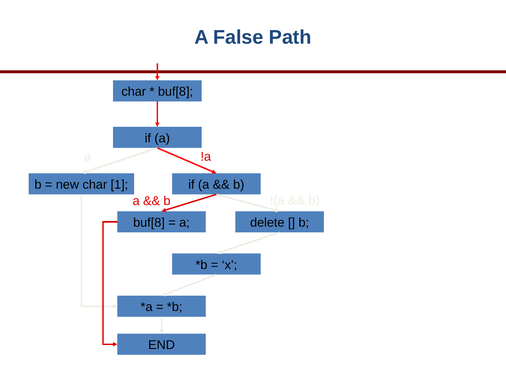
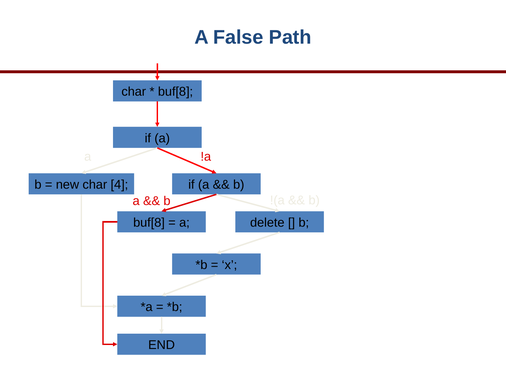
1: 1 -> 4 (119, 184)
